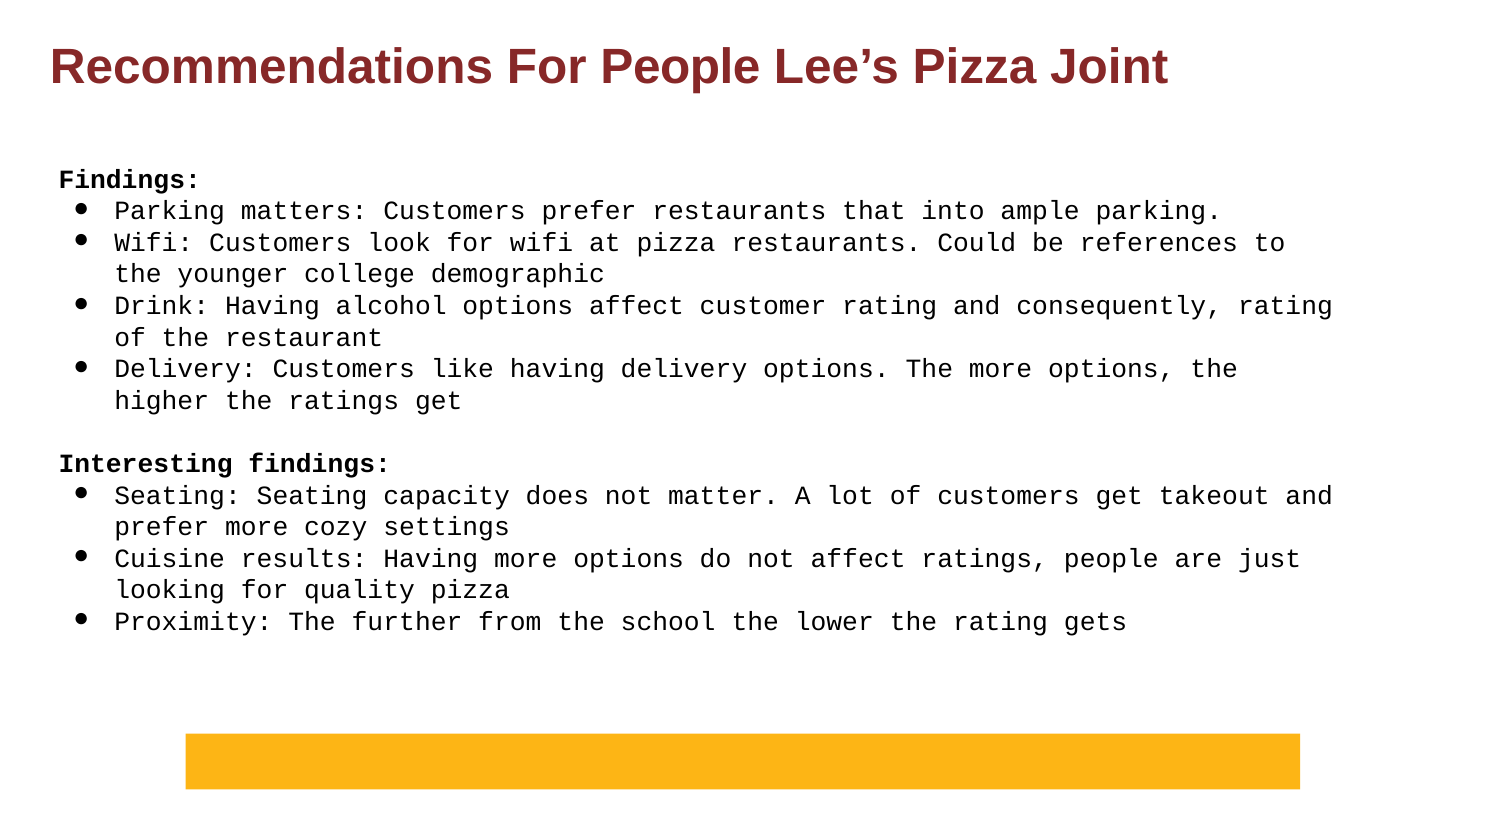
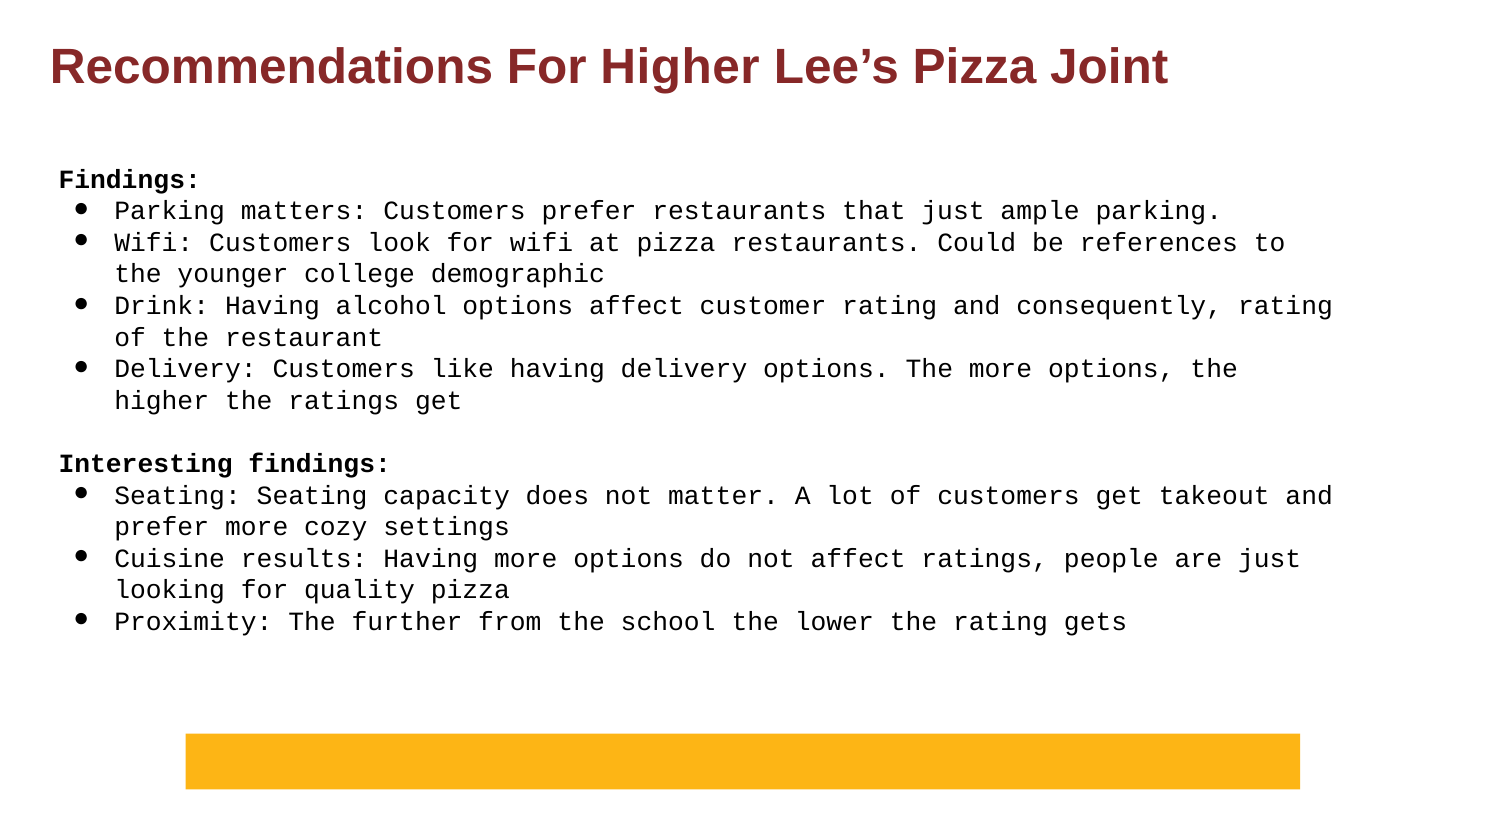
For People: People -> Higher (680, 67)
that into: into -> just (953, 211)
